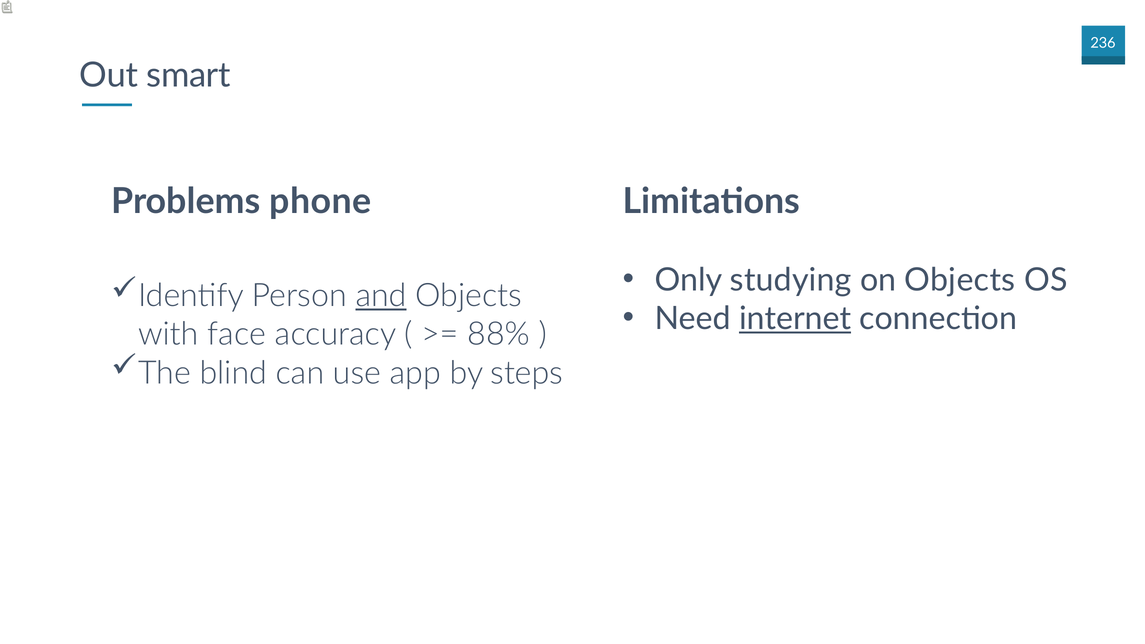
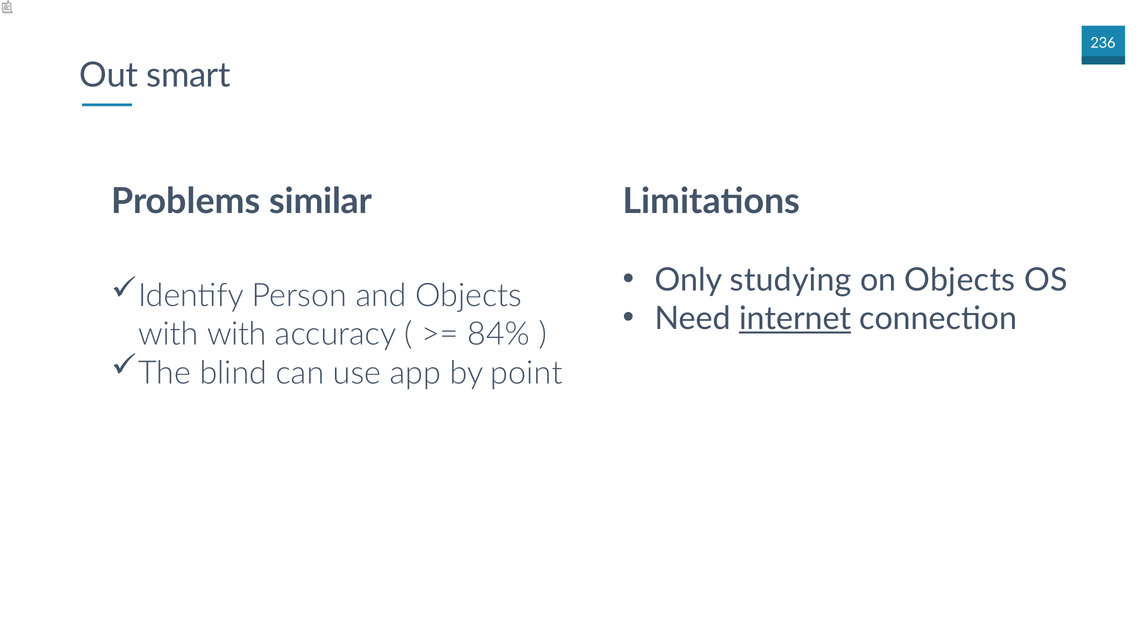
phone: phone -> similar (321, 202)
and underline: present -> none (381, 296)
with face: face -> with (237, 334)
88%: 88% -> 84% (499, 334)
steps: steps -> point (527, 373)
